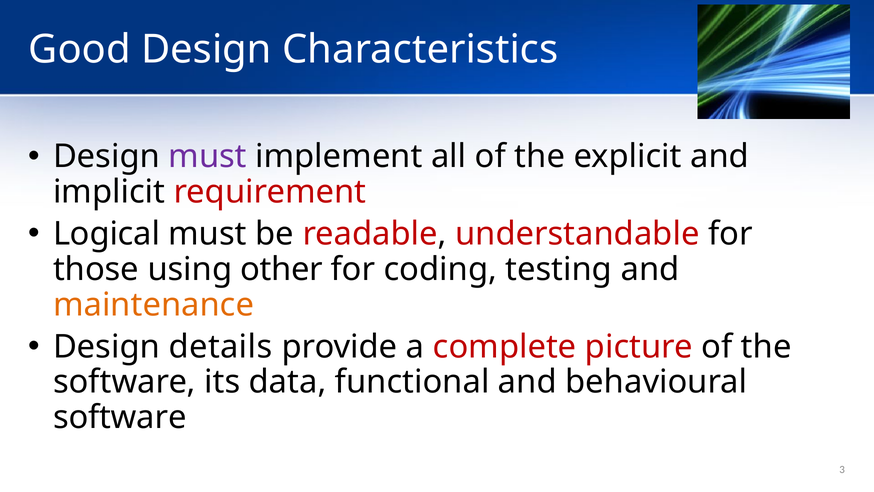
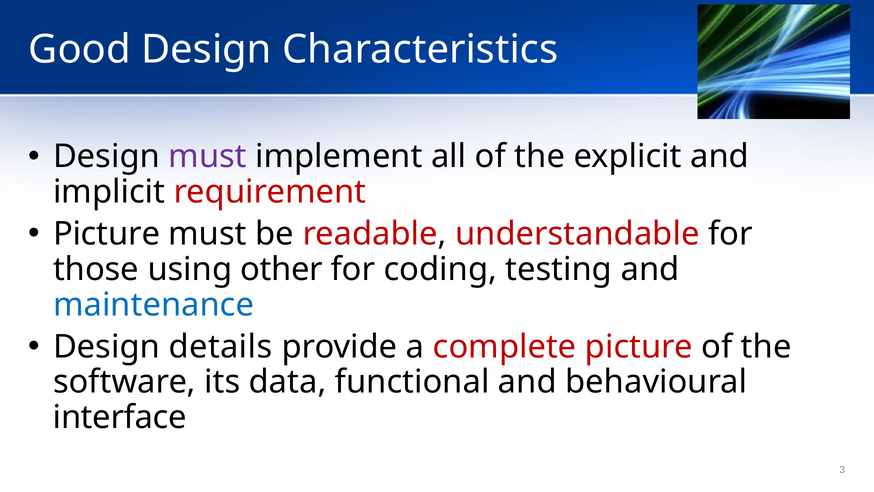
Logical: Logical -> Picture (107, 234)
maintenance colour: orange -> blue (154, 304)
software: software -> interface (120, 417)
